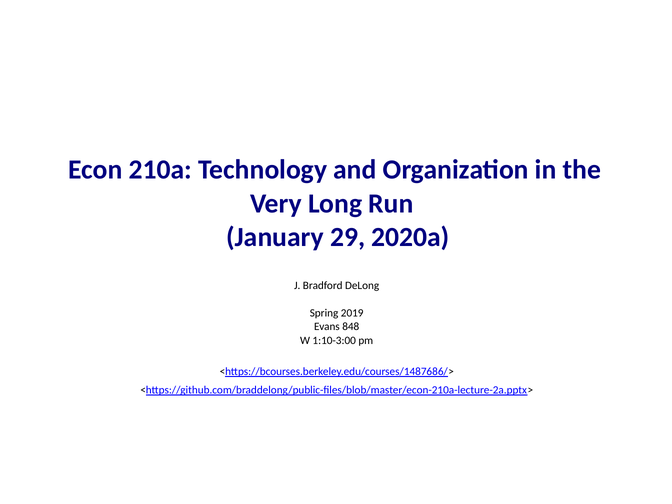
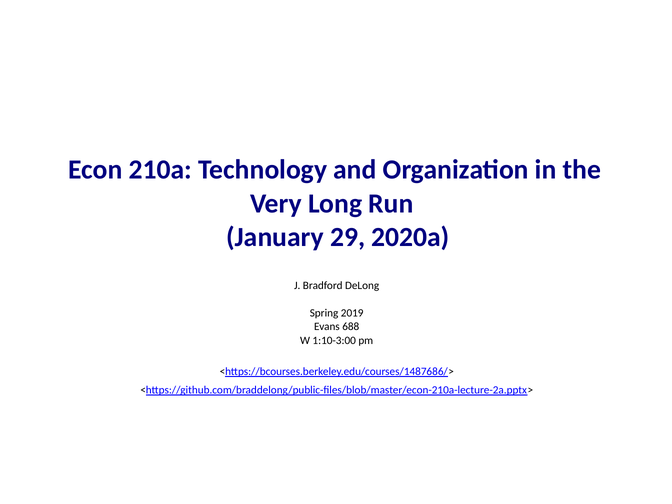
848: 848 -> 688 (351, 327)
